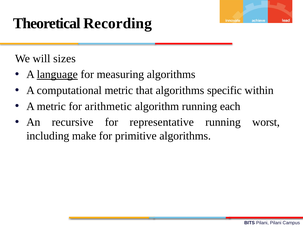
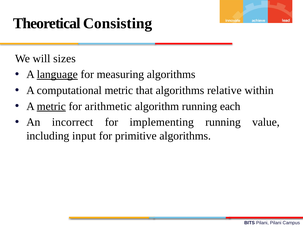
Recording: Recording -> Consisting (118, 24)
specific: specific -> relative (224, 90)
metric underline: none -> present (51, 106)
recursive: recursive -> incorrect (73, 122)
representative: representative -> implementing (162, 122)
worst: worst -> value (266, 122)
make: make -> input (84, 136)
